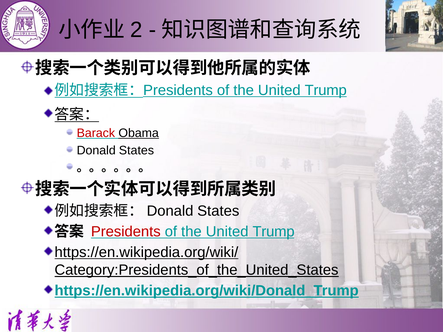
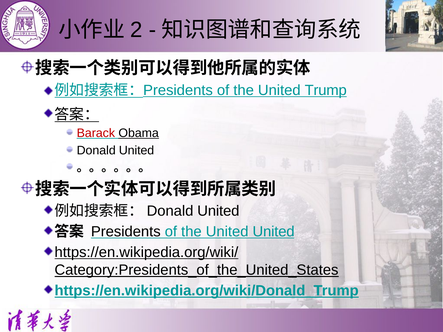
Donald States: States -> United (137, 150)
States: States -> United (218, 211)
Presidents colour: red -> black (126, 232)
Trump: Trump -> United (274, 232)
